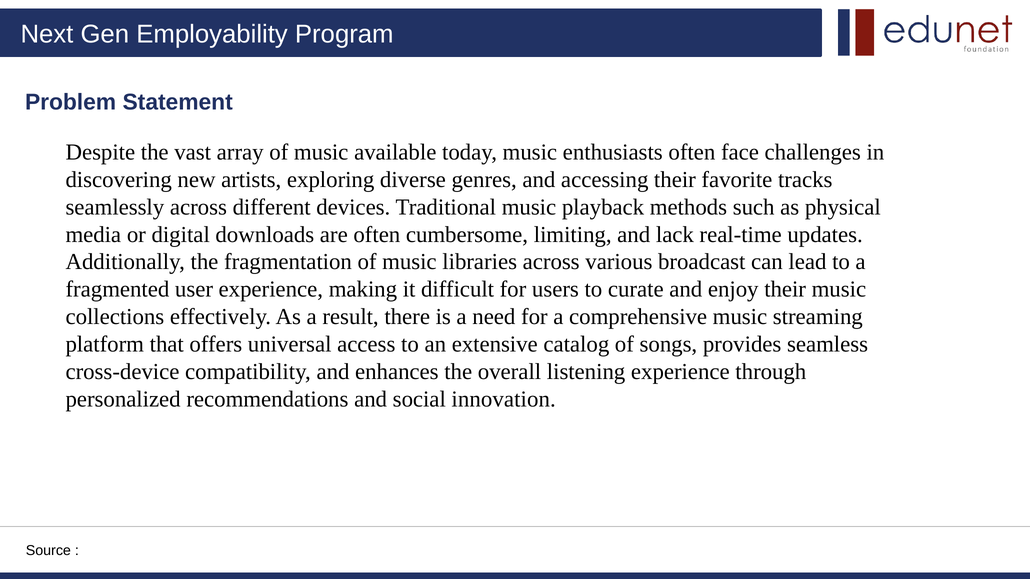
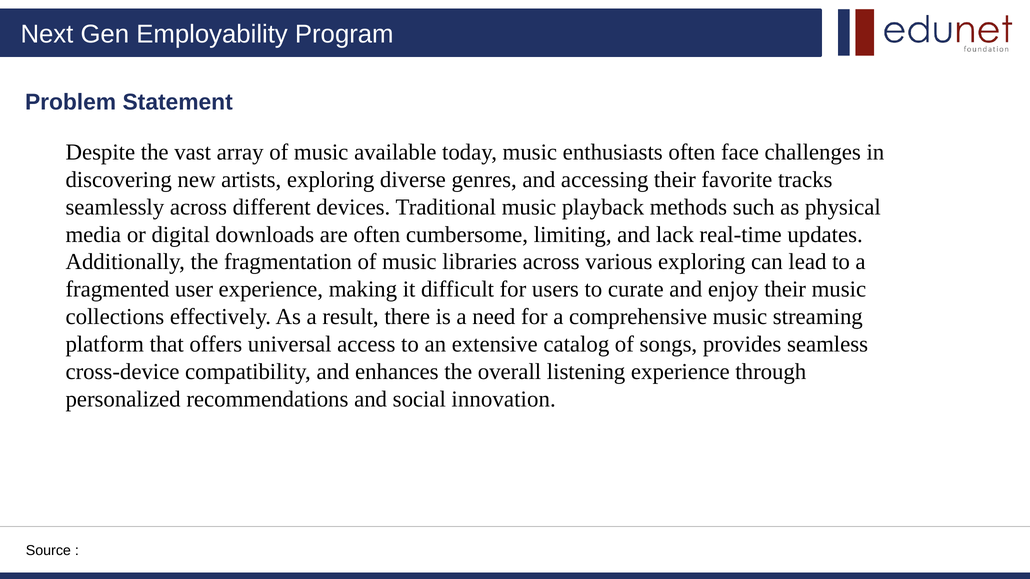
various broadcast: broadcast -> exploring (702, 262)
